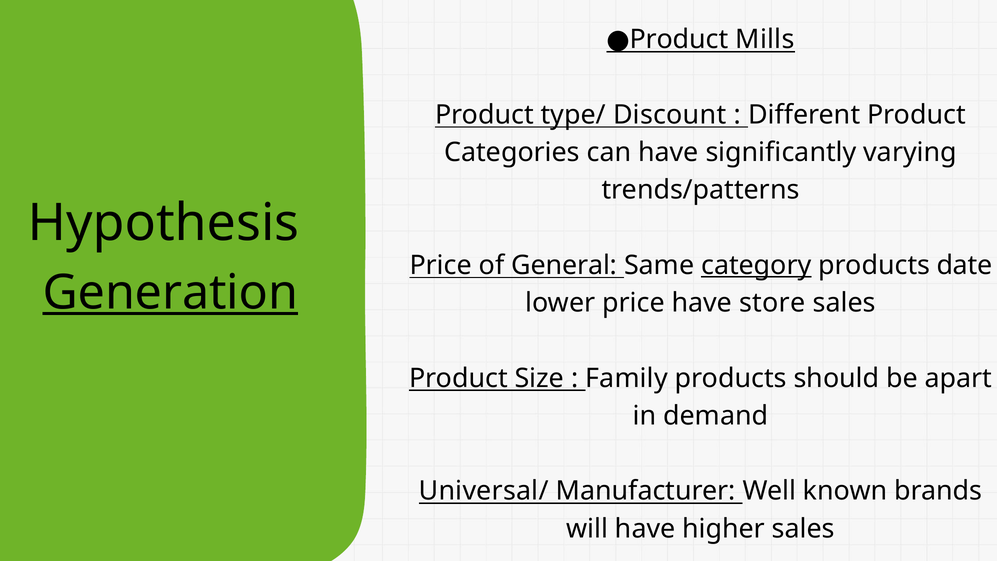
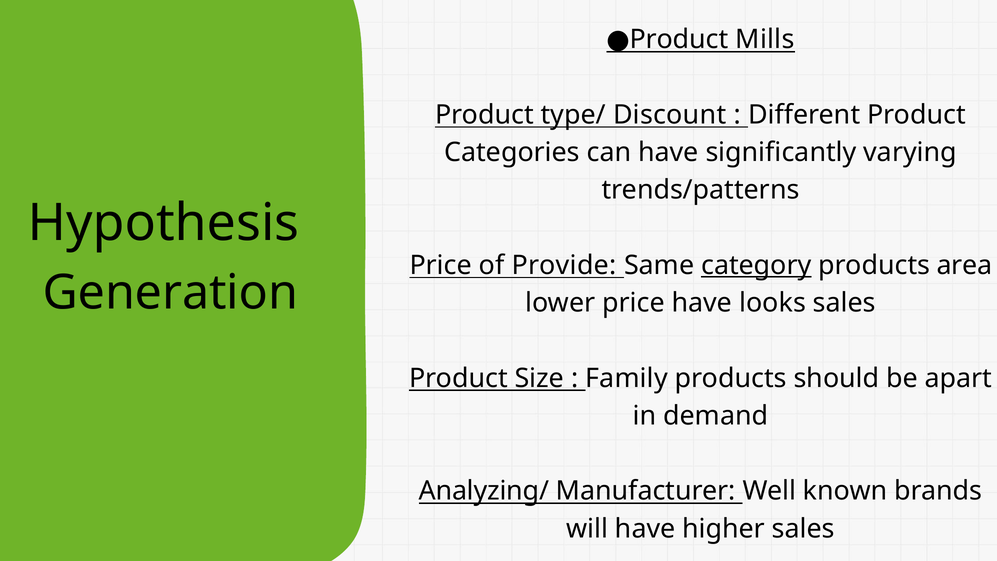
General: General -> Provide (564, 265)
date: date -> area (964, 265)
Generation underline: present -> none (170, 293)
store: store -> looks (772, 303)
Universal/: Universal/ -> Analyzing/ (484, 491)
